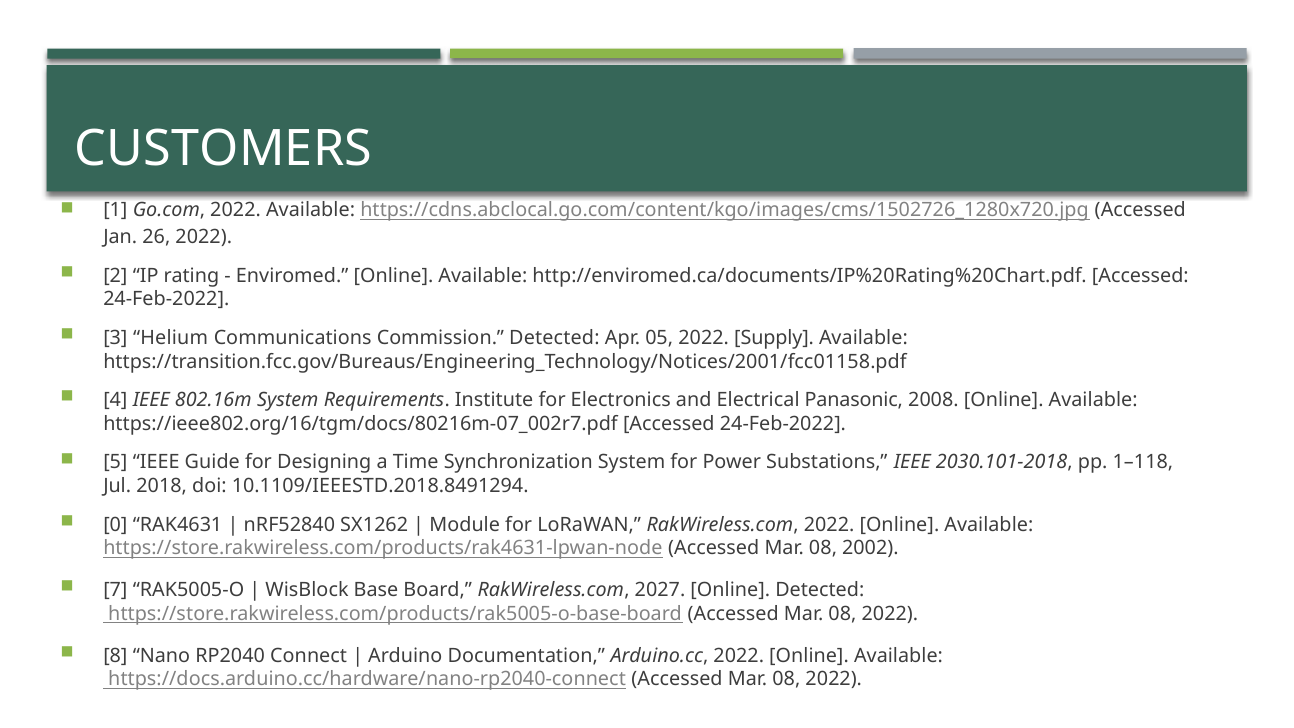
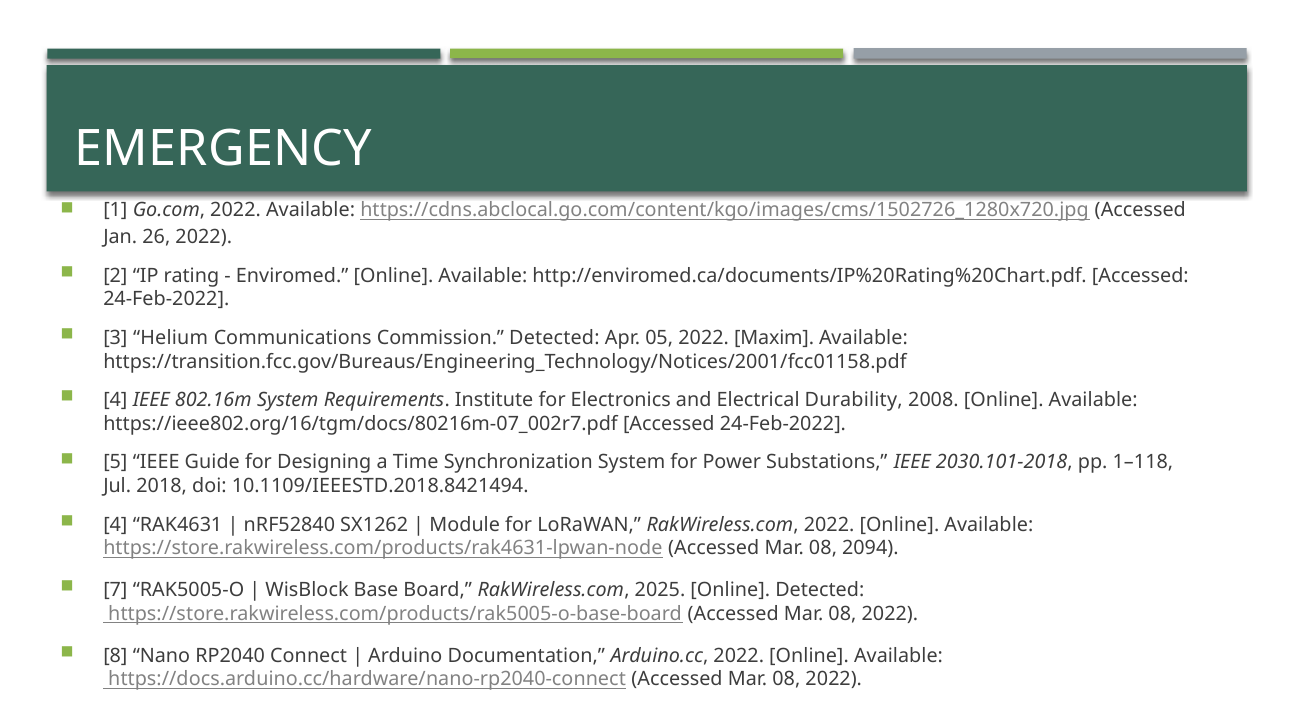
CUSTOMERS: CUSTOMERS -> EMERGENCY (223, 149)
Supply: Supply -> Maxim (774, 338)
Panasonic: Panasonic -> Durability (854, 400)
10.1109/IEEESTD.2018.8491294: 10.1109/IEEESTD.2018.8491294 -> 10.1109/IEEESTD.2018.8421494 (380, 486)
0: 0 -> 4 (115, 525)
2002: 2002 -> 2094 (870, 548)
2027: 2027 -> 2025 (660, 590)
